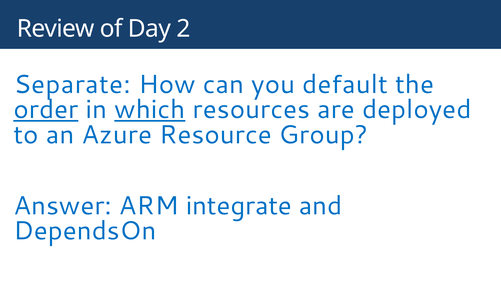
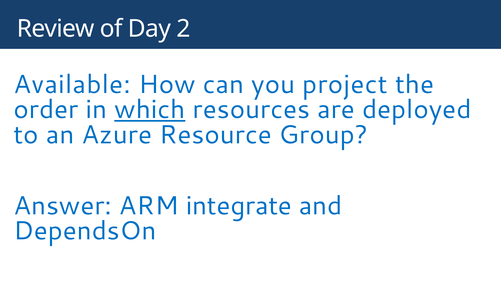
Separate: Separate -> Available (72, 85)
default: default -> project (345, 85)
order underline: present -> none (46, 110)
